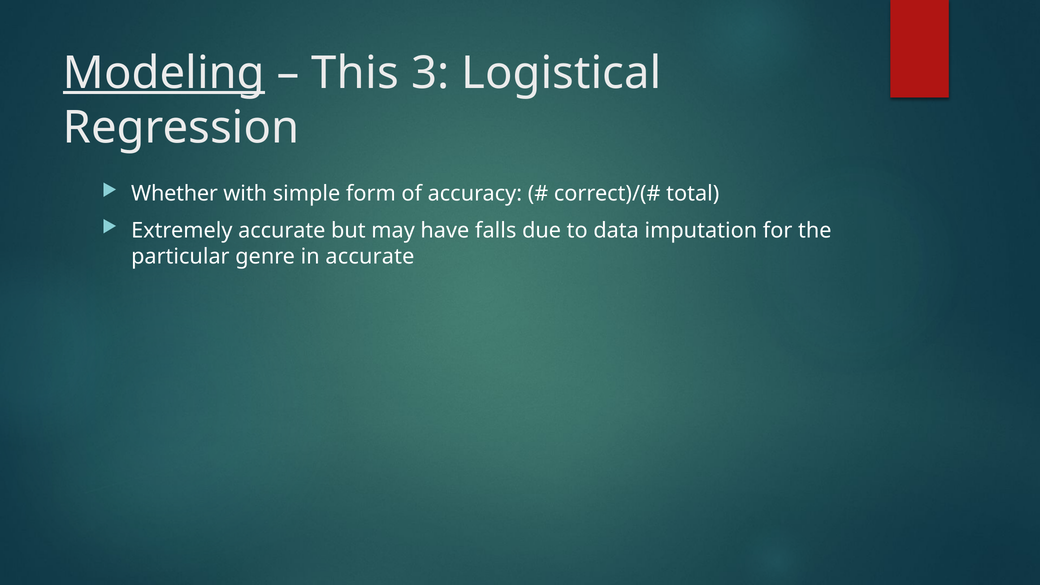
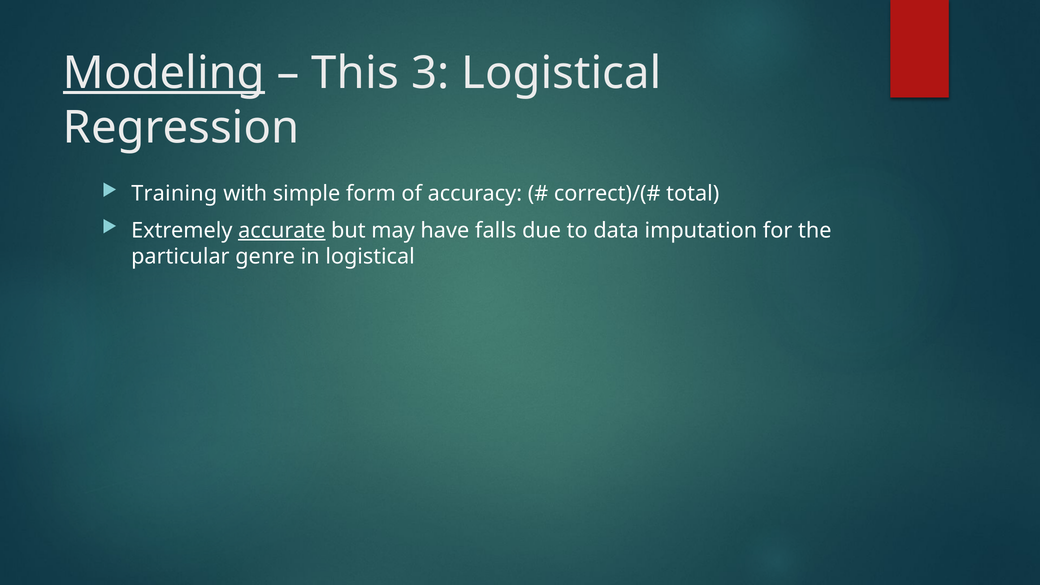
Whether: Whether -> Training (174, 194)
accurate underline: none -> present (282, 230)
in accurate: accurate -> logistical (370, 256)
